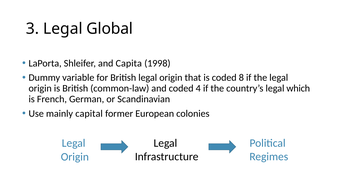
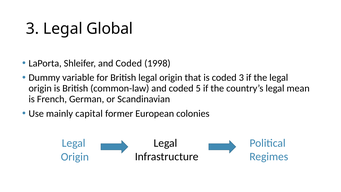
Shleifer and Capita: Capita -> Coded (129, 63)
coded 8: 8 -> 3 (241, 78)
4: 4 -> 5 (198, 88)
which: which -> mean (298, 88)
